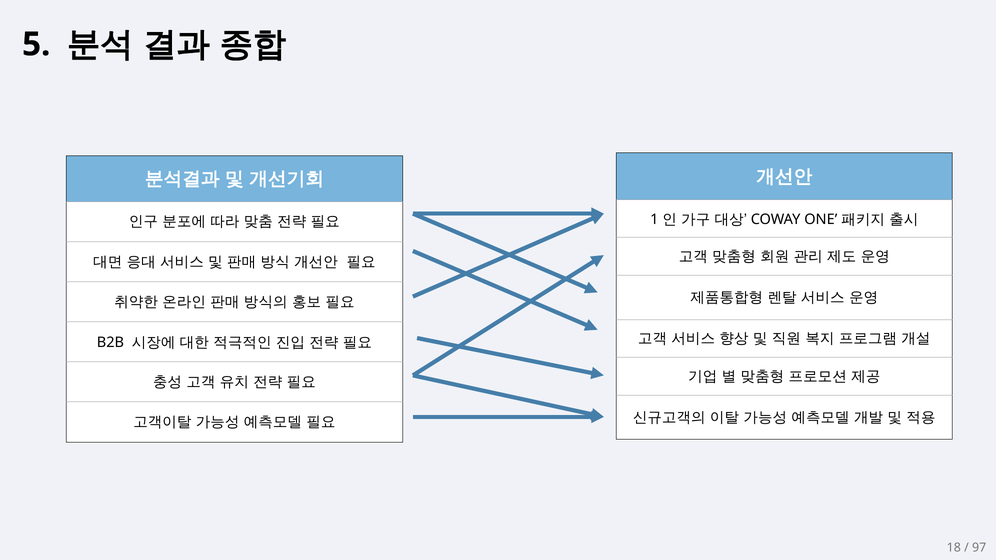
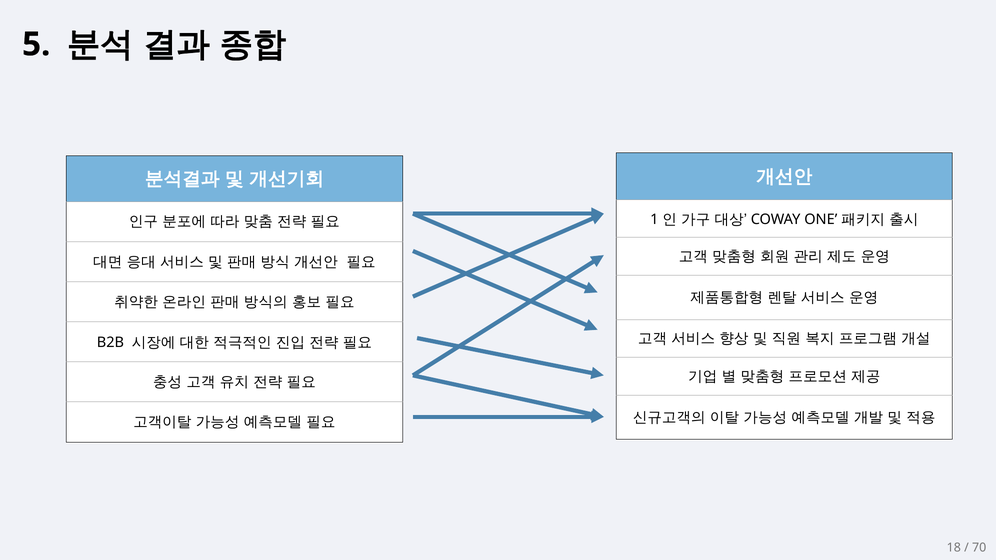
97: 97 -> 70 (979, 548)
